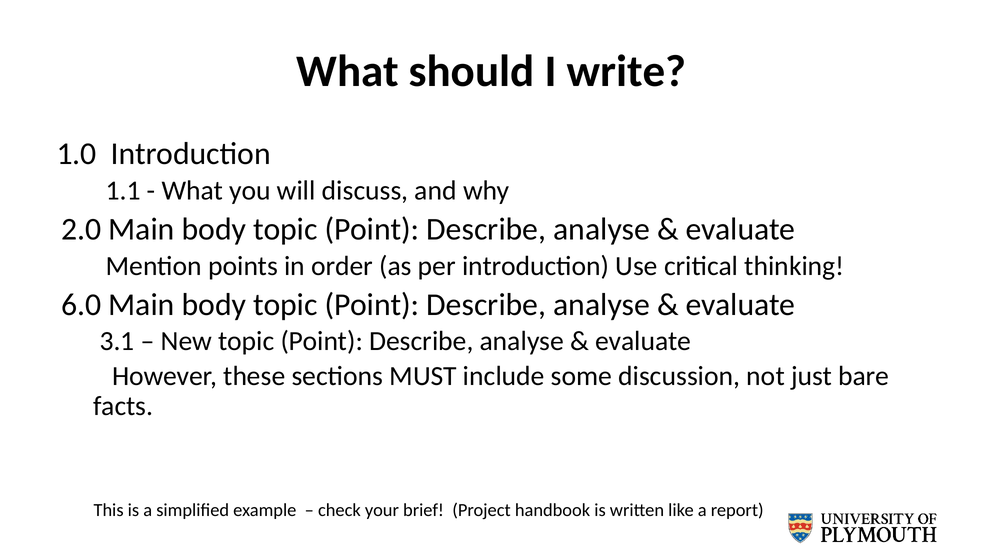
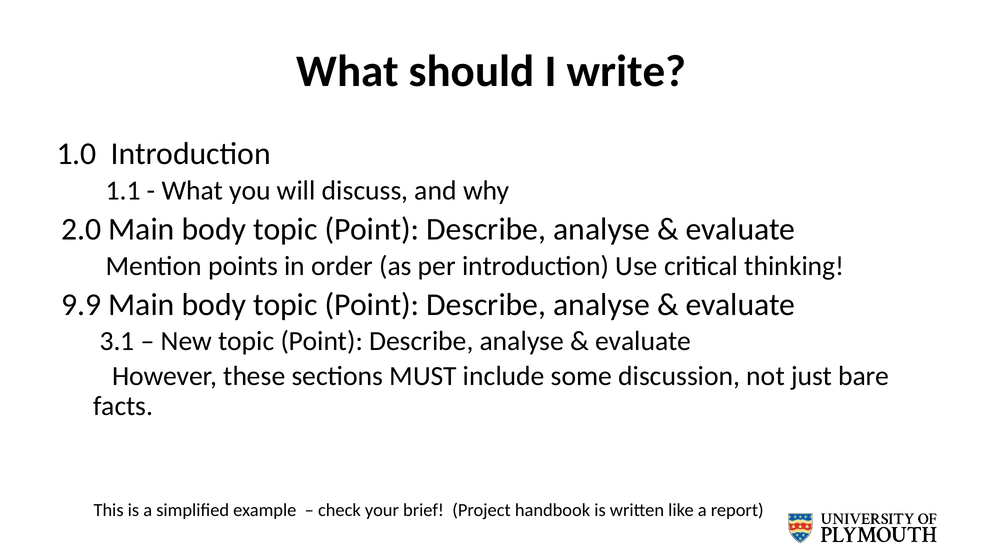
6.0: 6.0 -> 9.9 (81, 305)
